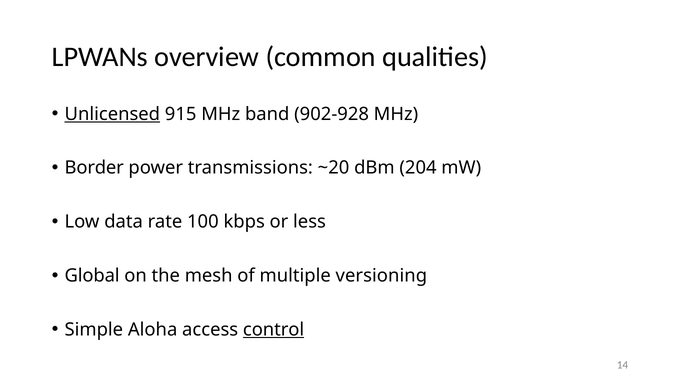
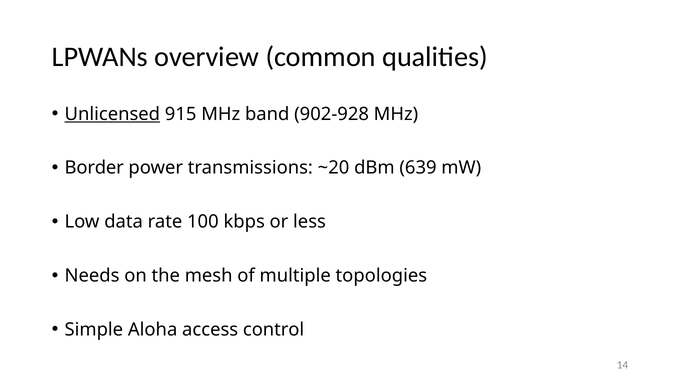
204: 204 -> 639 (418, 168)
Global: Global -> Needs (92, 276)
versioning: versioning -> topologies (381, 276)
control underline: present -> none (274, 330)
